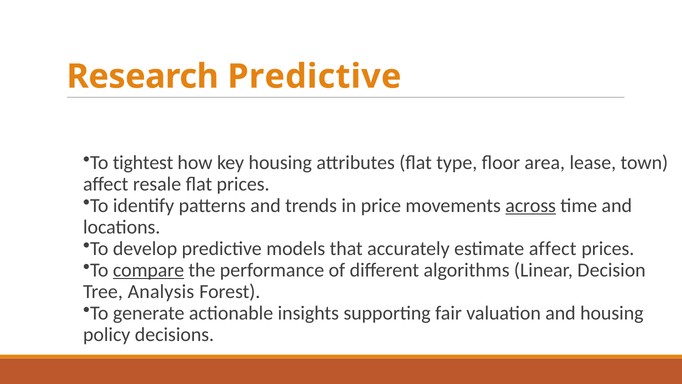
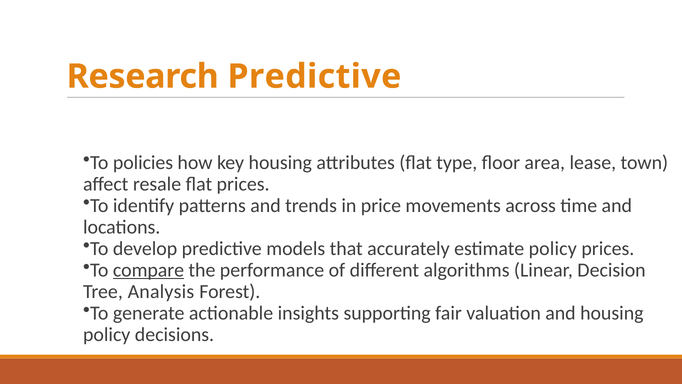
tightest: tightest -> policies (143, 162)
across underline: present -> none (531, 205)
estimate affect: affect -> policy (553, 248)
